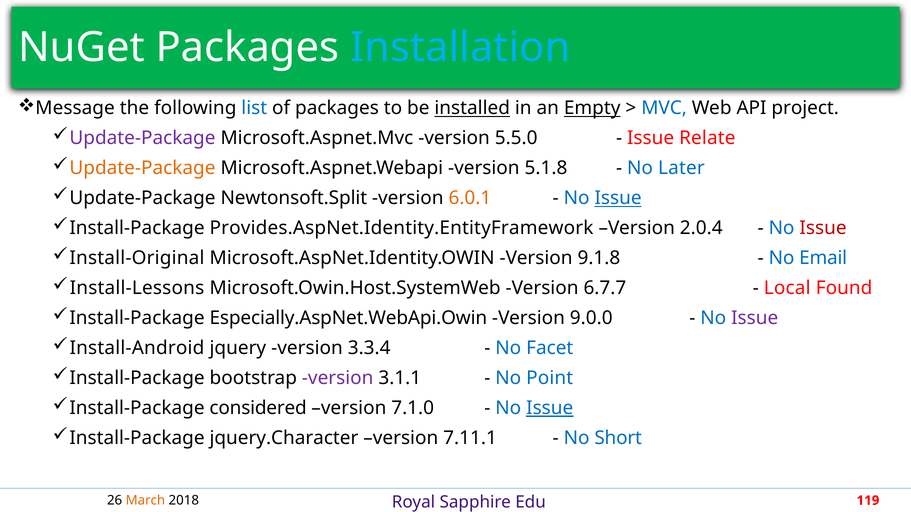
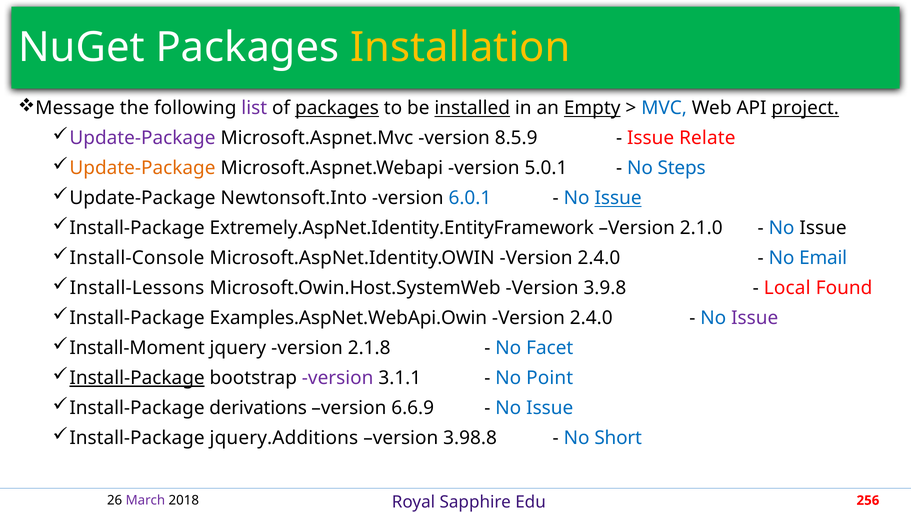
Installation colour: light blue -> yellow (460, 47)
list colour: blue -> purple (254, 108)
packages underline: none -> present (337, 108)
project underline: none -> present (805, 108)
5.5.0: 5.5.0 -> 8.5.9 (516, 138)
5.1.8: 5.1.8 -> 5.0.1 (546, 168)
Later: Later -> Steps (682, 168)
Newtonsoft.Split: Newtonsoft.Split -> Newtonsoft.Into (294, 198)
6.0.1 colour: orange -> blue (470, 198)
Provides.AspNet.Identity.EntityFramework: Provides.AspNet.Identity.EntityFramework -> Extremely.AspNet.Identity.EntityFramework (402, 228)
2.0.4: 2.0.4 -> 2.1.0 (701, 228)
Issue colour: red -> black (823, 228)
Install-Original: Install-Original -> Install-Console (137, 258)
Microsoft.AspNet.Identity.OWIN Version 9.1.8: 9.1.8 -> 2.4.0 (599, 258)
6.7.7: 6.7.7 -> 3.9.8 (605, 288)
Especially.AspNet.WebApi.Owin: Especially.AspNet.WebApi.Owin -> Examples.AspNet.WebApi.Owin (348, 318)
9.0.0: 9.0.0 -> 2.4.0 (591, 318)
Install-Android: Install-Android -> Install-Moment (137, 348)
3.3.4: 3.3.4 -> 2.1.8 (369, 348)
Install-Package underline: none -> present (137, 378)
considered: considered -> derivations (258, 408)
7.1.0: 7.1.0 -> 6.6.9 (413, 408)
Issue underline: present -> none (550, 408)
jquery.Character: jquery.Character -> jquery.Additions (284, 439)
7.11.1: 7.11.1 -> 3.98.8 (470, 439)
March colour: orange -> purple (145, 501)
119: 119 -> 256 (868, 501)
